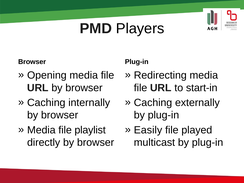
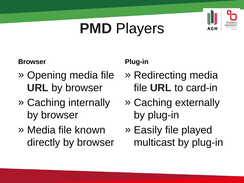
start-in: start-in -> card-in (202, 88)
playlist: playlist -> known (90, 130)
